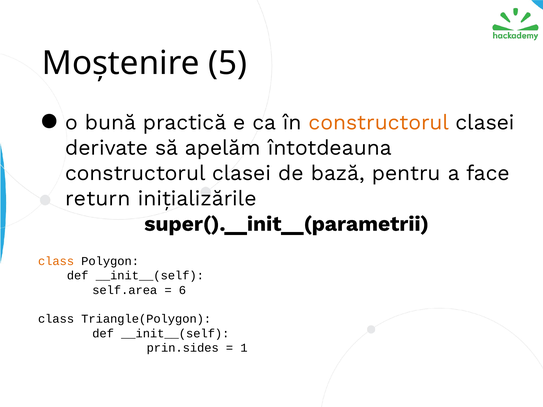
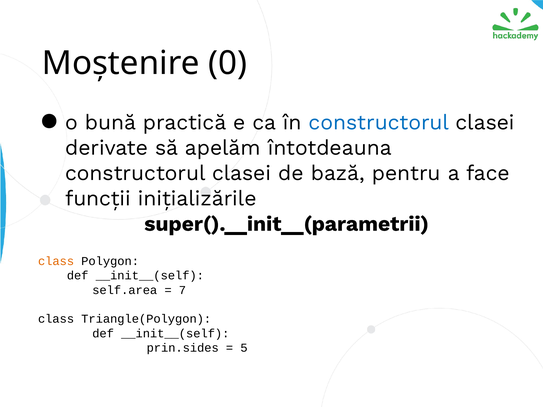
5: 5 -> 0 (228, 63)
constructorul colour: orange -> blue (379, 123)
return: return -> funcții (98, 199)
6: 6 -> 7 (182, 290)
1: 1 -> 5 (244, 348)
